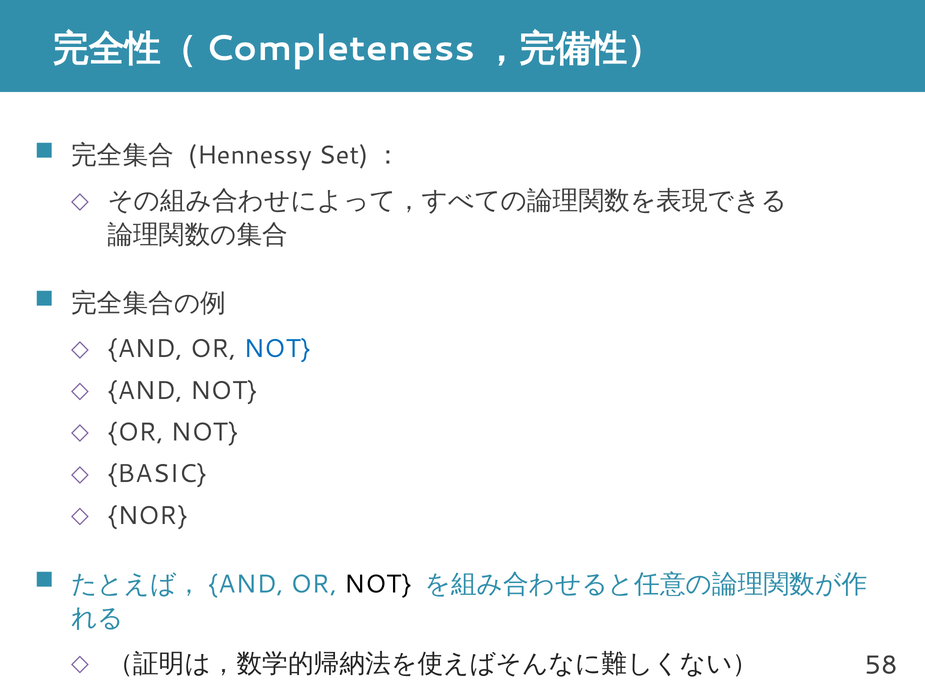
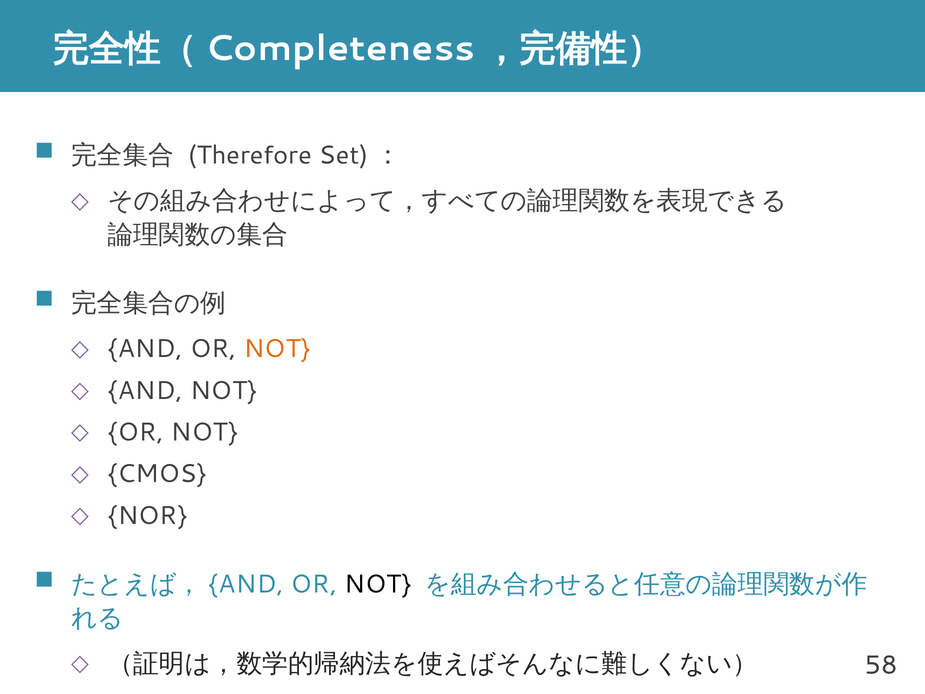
Hennessy: Hennessy -> Therefore (250, 155)
NOT colour: blue -> orange (277, 349)
BASIC: BASIC -> CMOS (157, 474)
